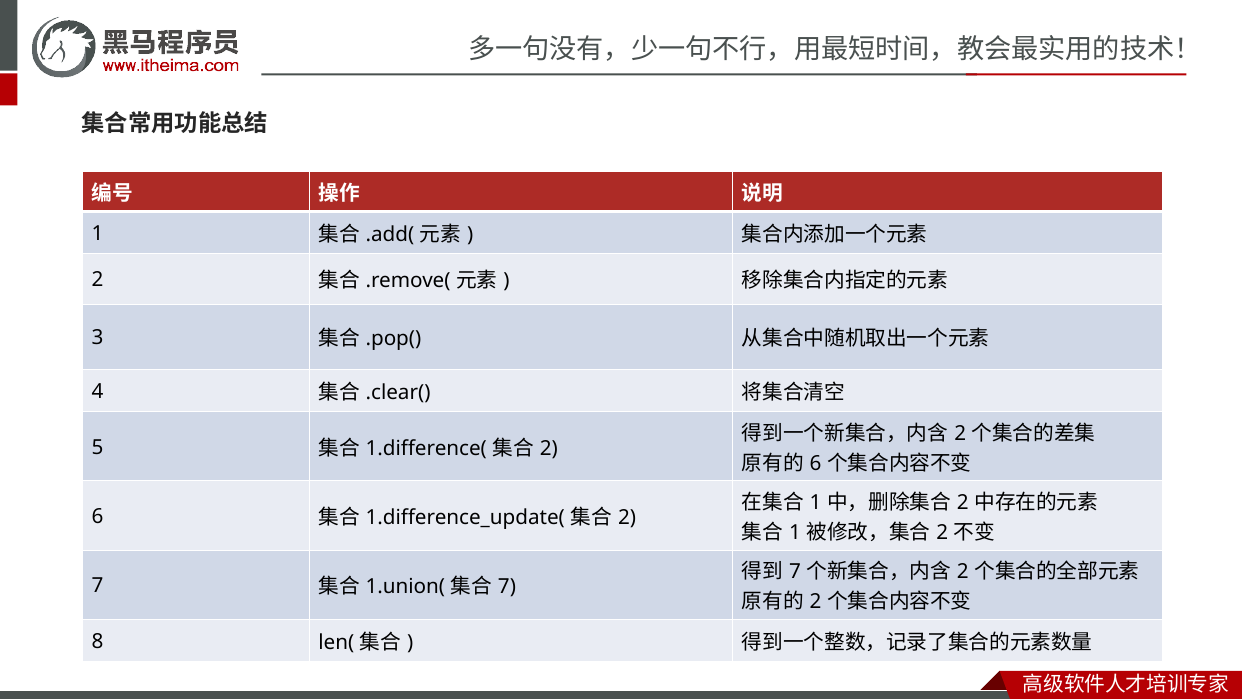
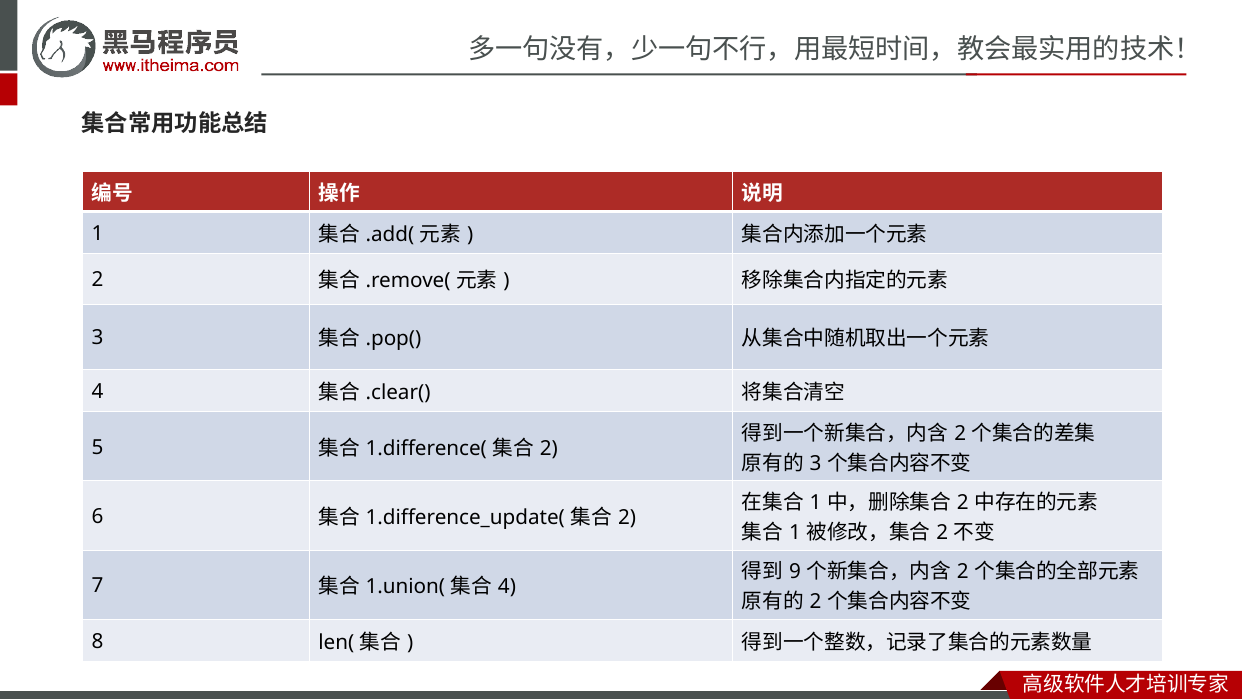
6: 6 -> 3 (816, 463)
7: 7 -> 9 (795, 572)
7: 7 -> 4 (507, 587)
